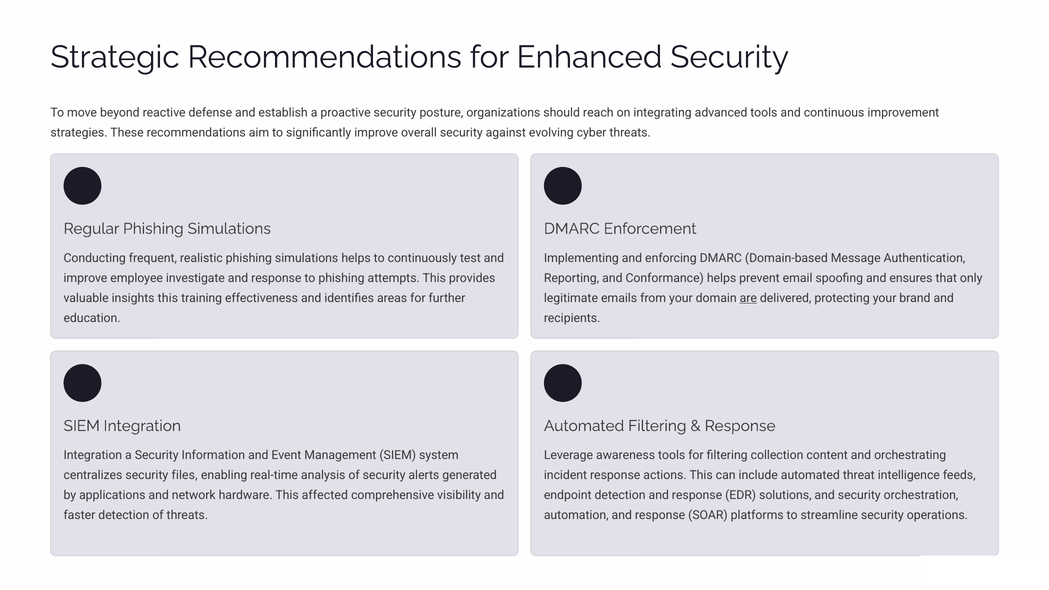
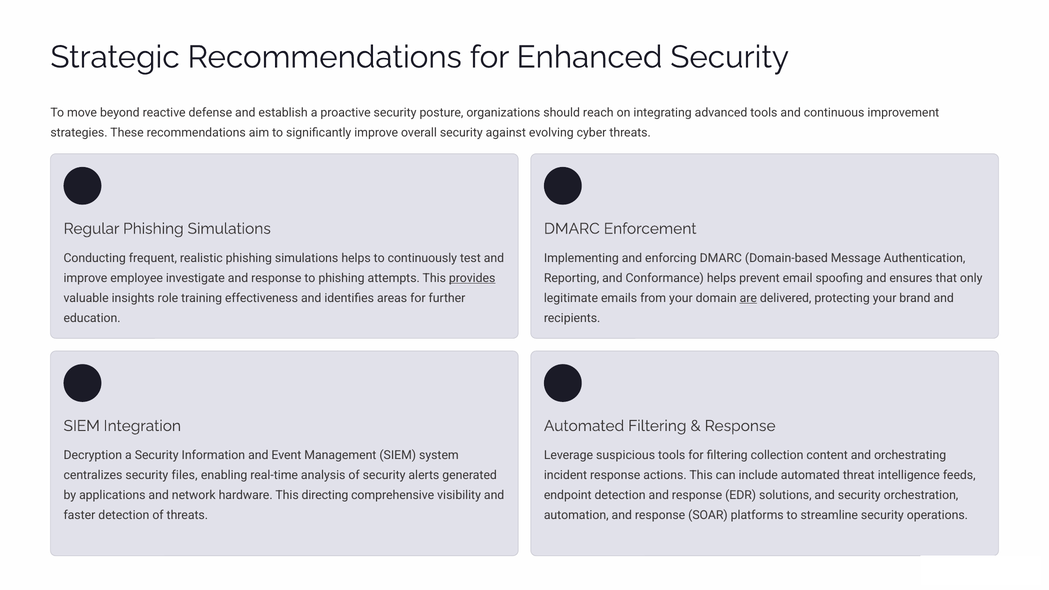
provides underline: none -> present (472, 278)
insights this: this -> role (168, 298)
Integration: Integration -> Decryption (93, 455)
awareness: awareness -> suspicious (626, 455)
affected: affected -> directing (325, 495)
